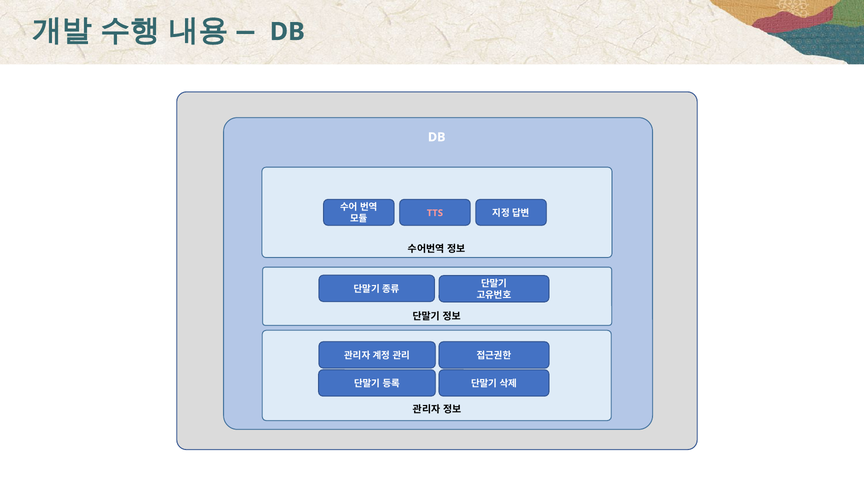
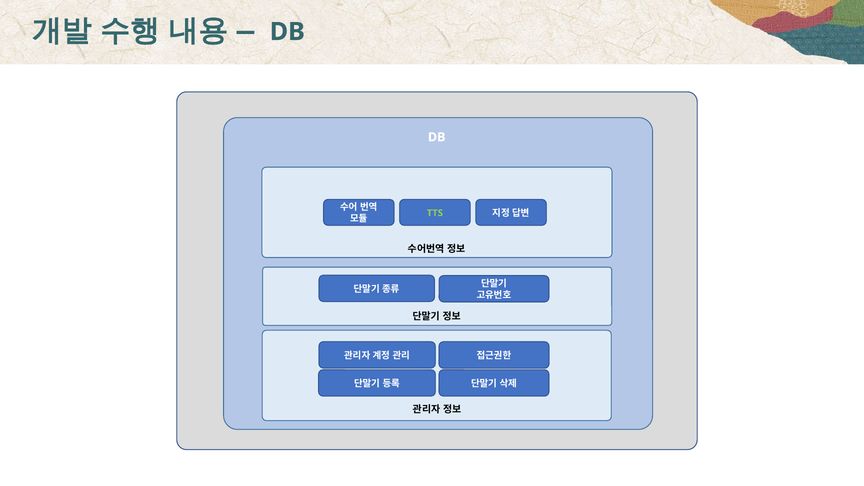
TTS colour: pink -> light green (435, 213)
